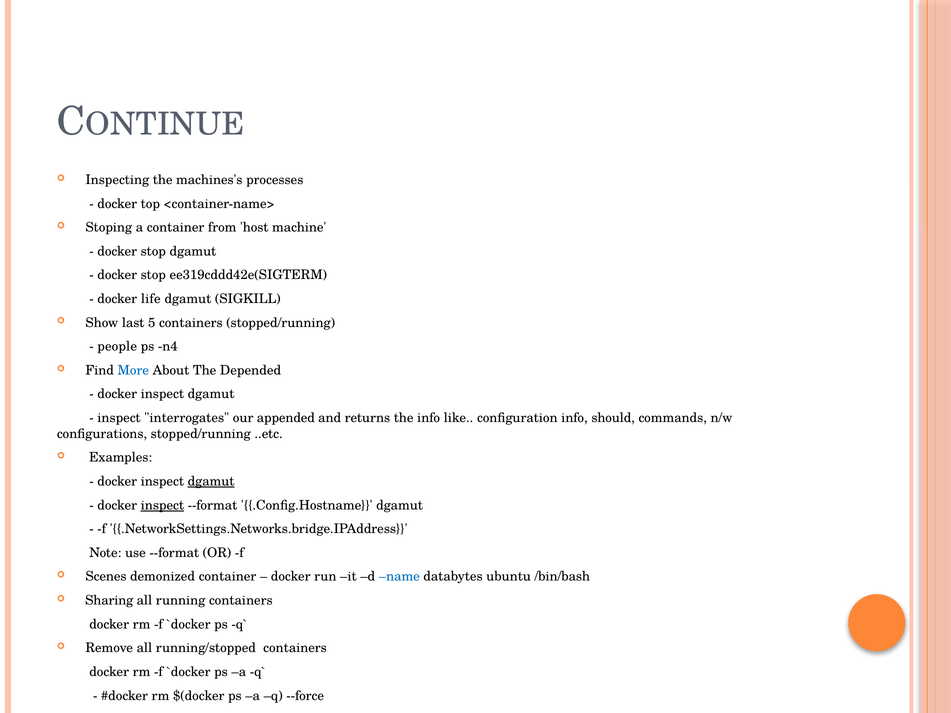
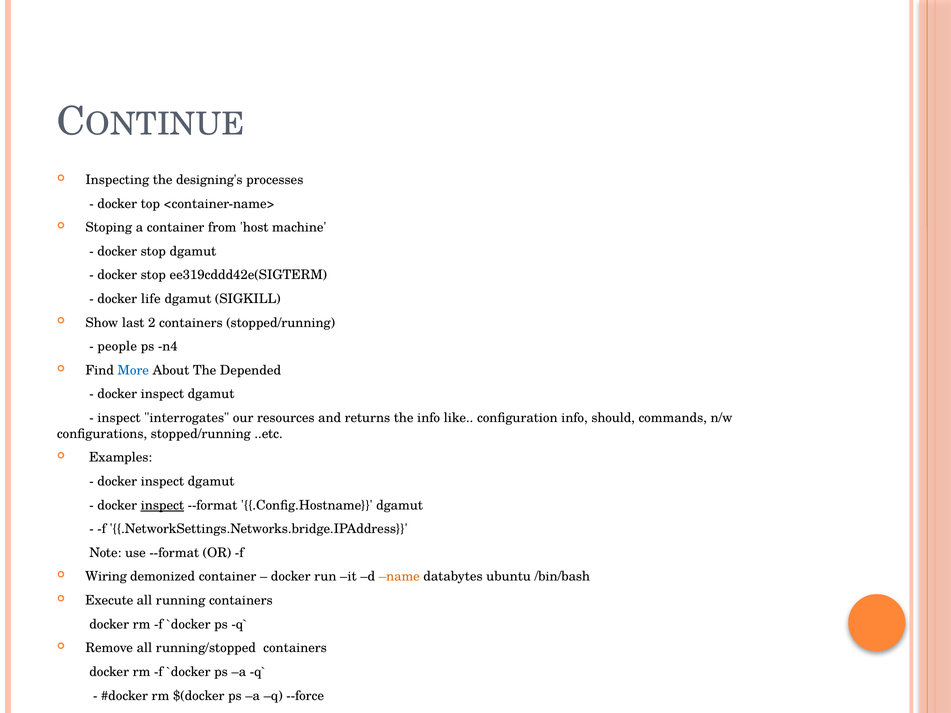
machines's: machines's -> designing's (209, 180)
5: 5 -> 2 (152, 323)
appended: appended -> resources (286, 418)
dgamut underline: present -> none (211, 482)
Scenes: Scenes -> Wiring (106, 577)
name colour: blue -> orange (399, 577)
Sharing: Sharing -> Execute (109, 601)
